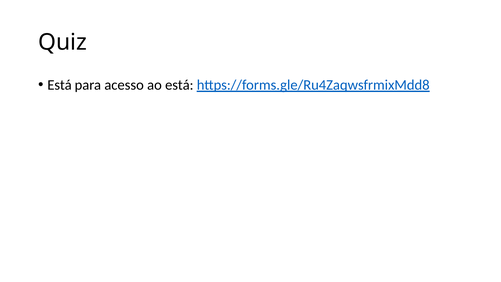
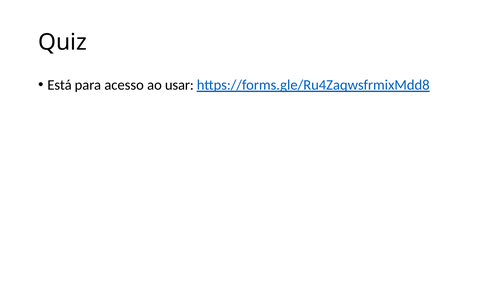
ao está: está -> usar (179, 85)
